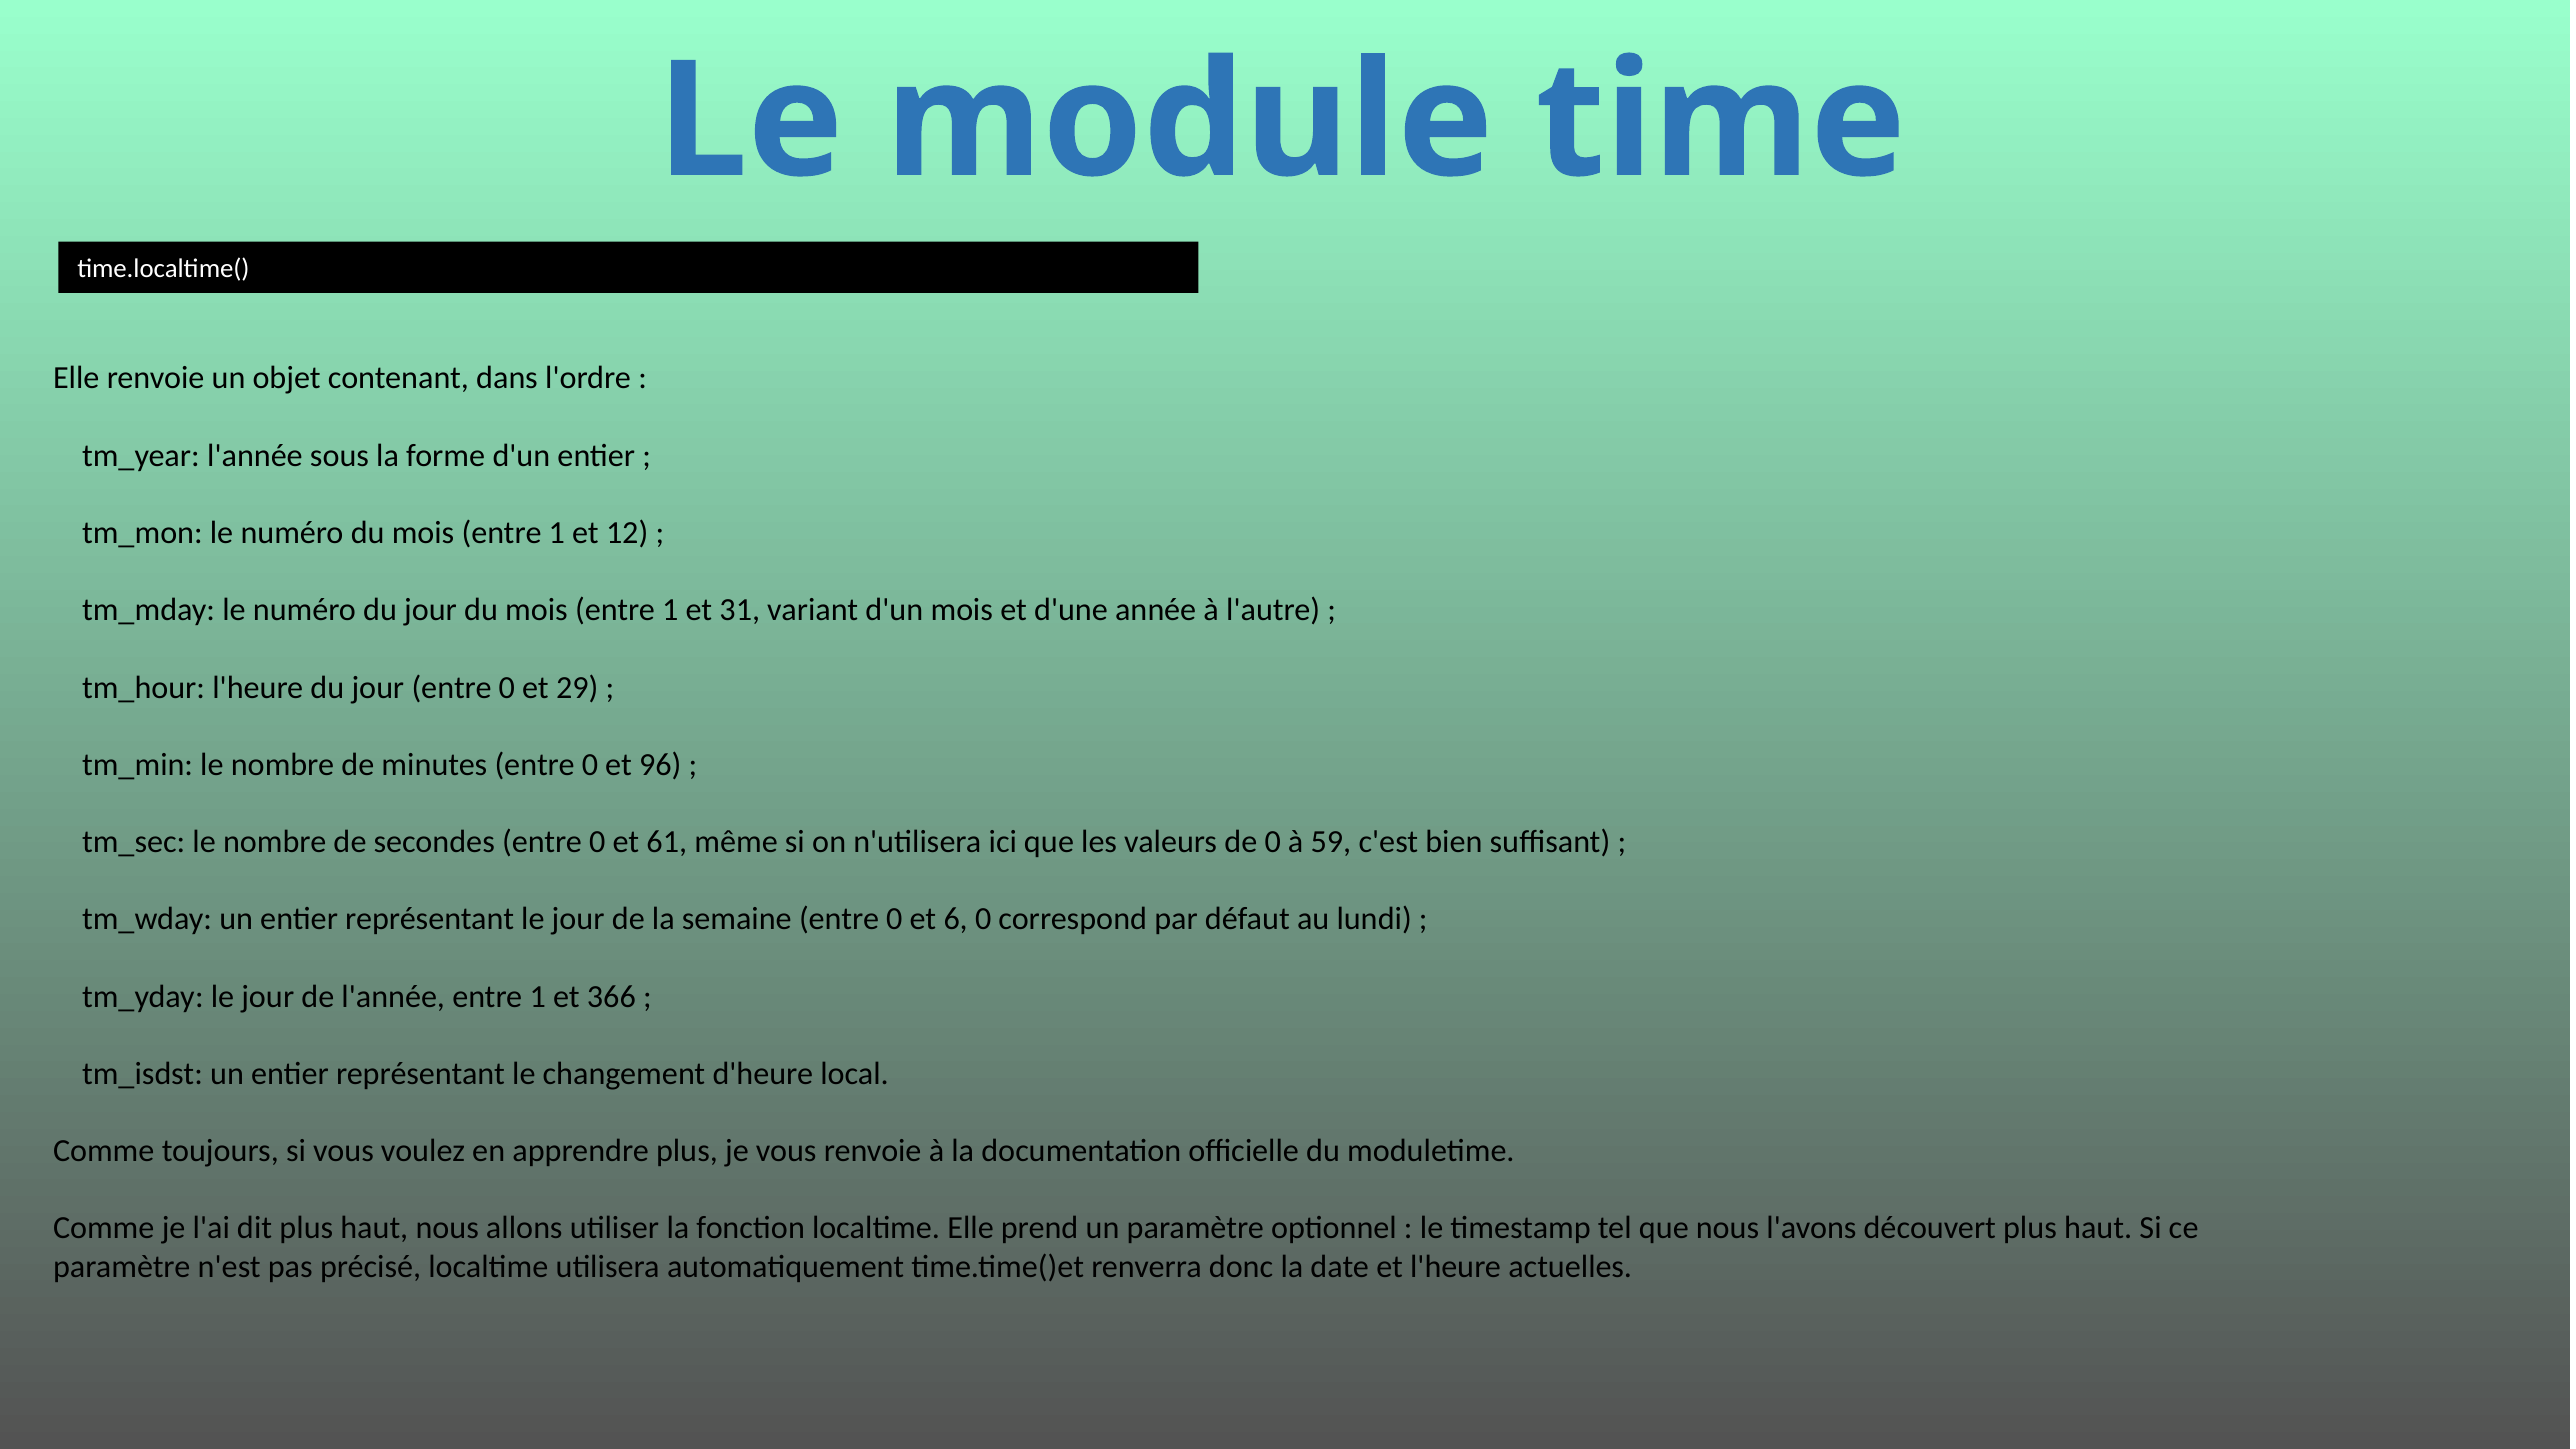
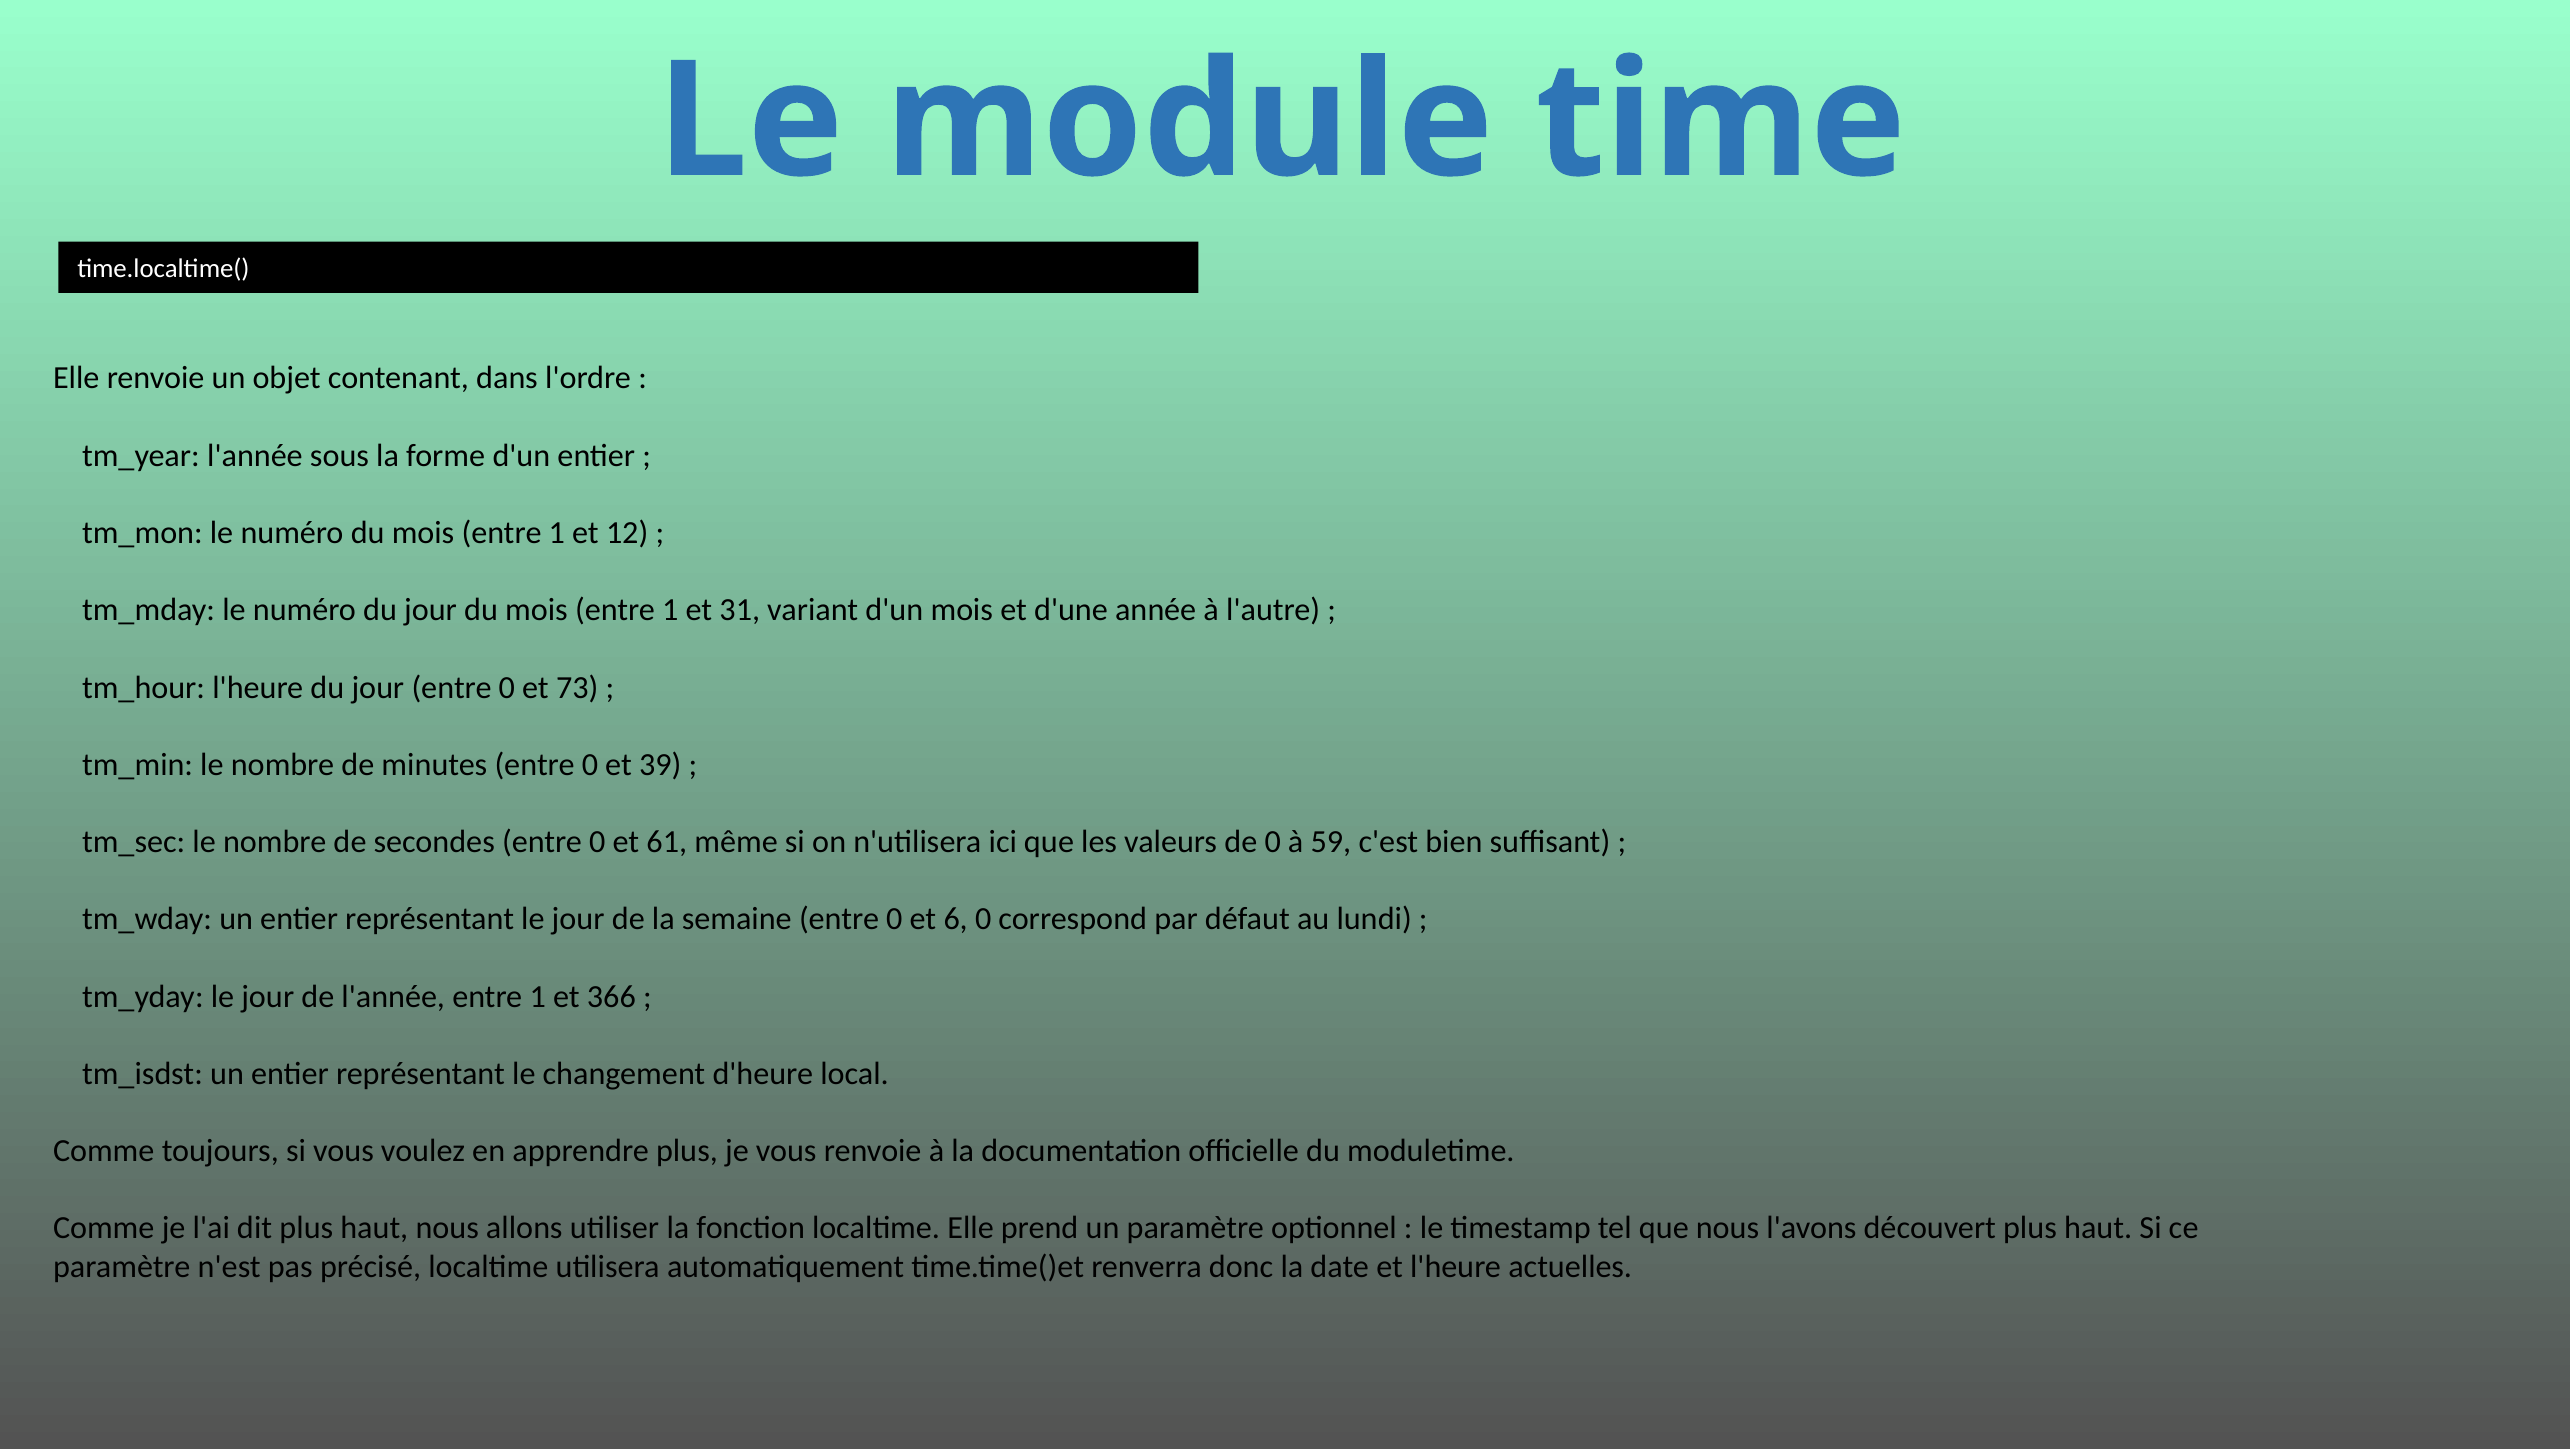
29: 29 -> 73 (577, 687)
96: 96 -> 39 (660, 765)
